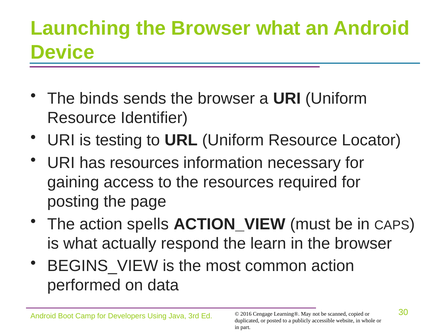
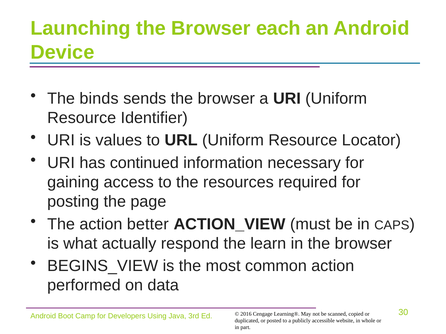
Browser what: what -> each (278, 29)
testing: testing -> values (119, 140)
has resources: resources -> continued (144, 163)
spells: spells -> better (148, 224)
